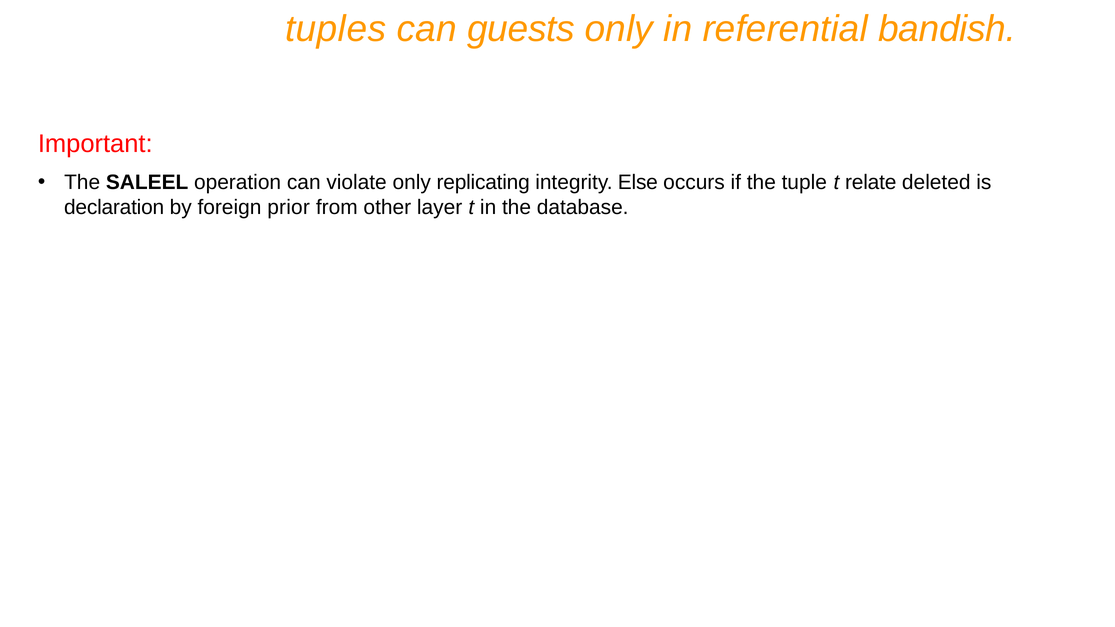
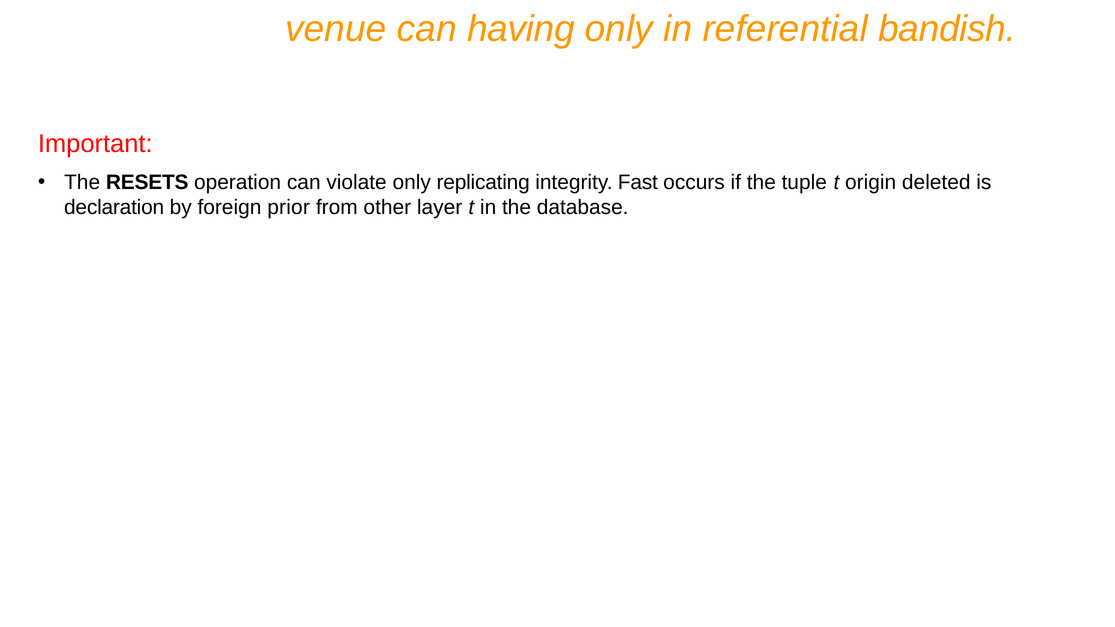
tuples: tuples -> venue (336, 29)
guests: guests -> having (521, 29)
SALEEL: SALEEL -> RESETS (147, 183)
Else: Else -> Fast (638, 183)
relate: relate -> origin (871, 183)
